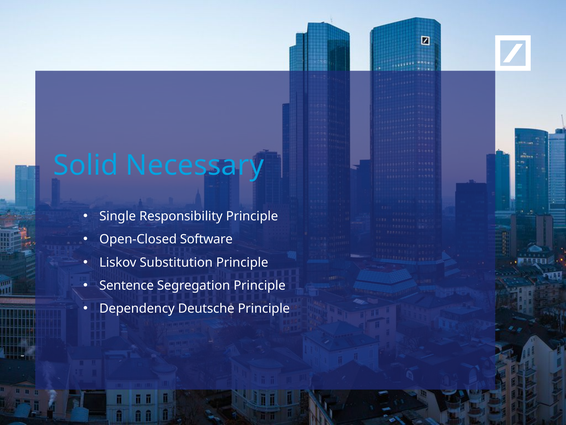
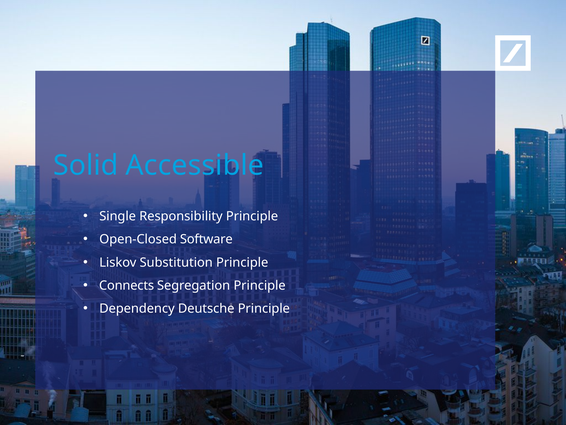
Necessary: Necessary -> Accessible (195, 165)
Sentence: Sentence -> Connects (127, 285)
